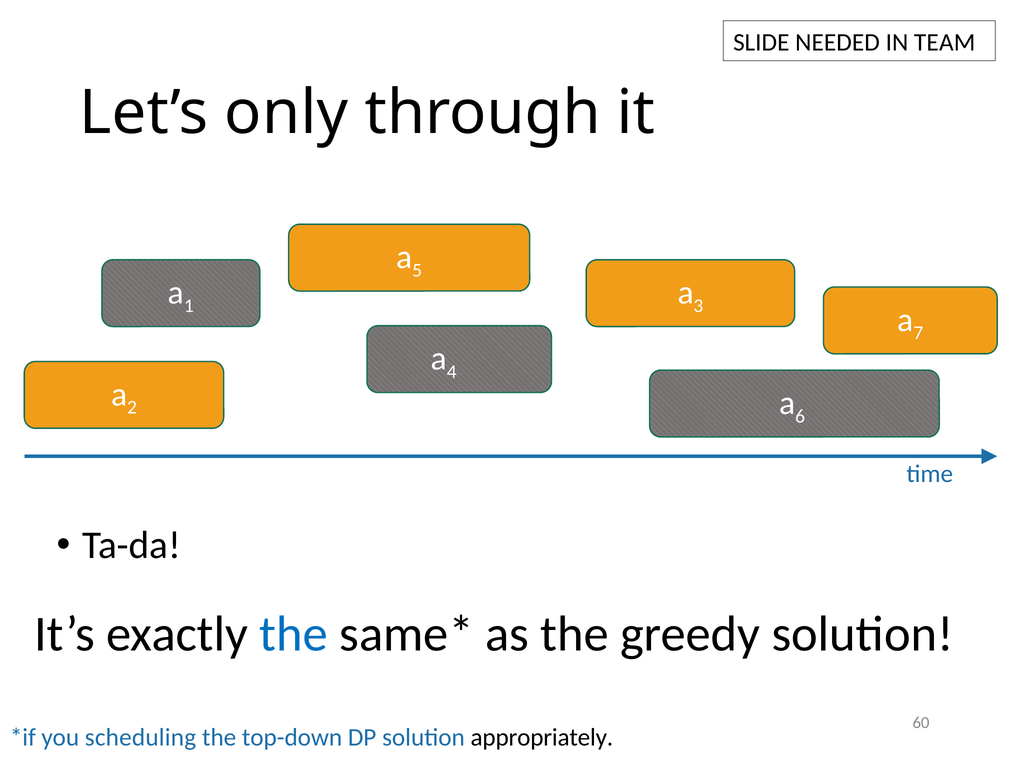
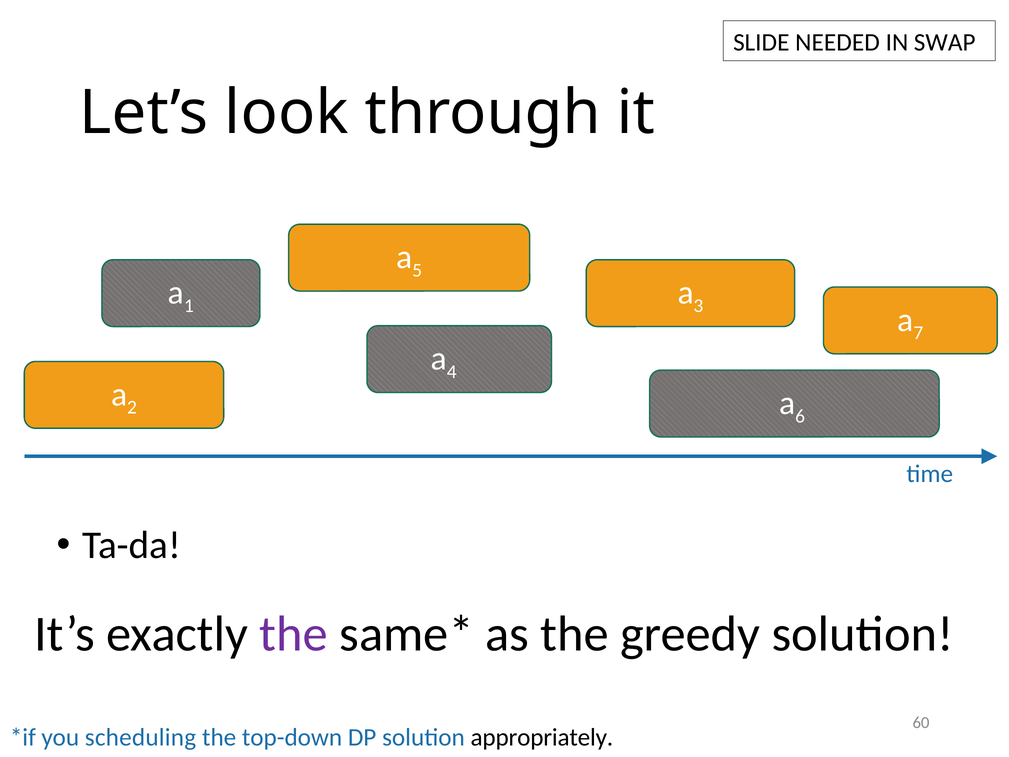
TEAM: TEAM -> SWAP (945, 43)
only: only -> look (286, 113)
the colour: blue -> purple (294, 634)
